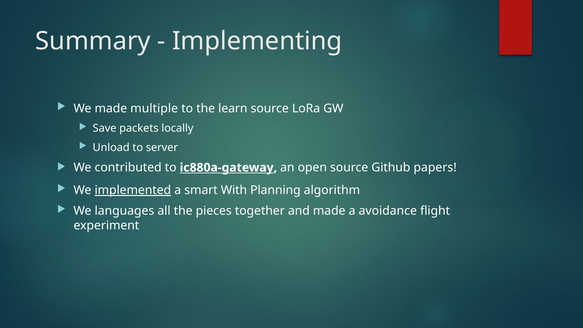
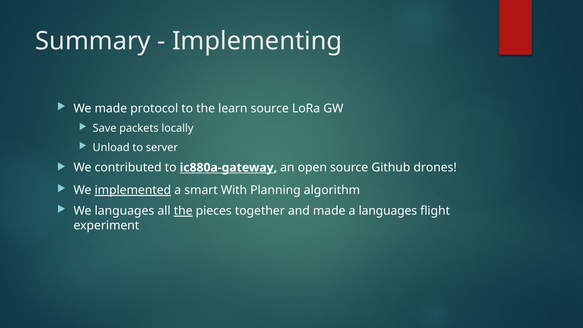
multiple: multiple -> protocol (154, 109)
papers: papers -> drones (435, 168)
the underline: none -> present (183, 211)
a avoidance: avoidance -> languages (388, 211)
